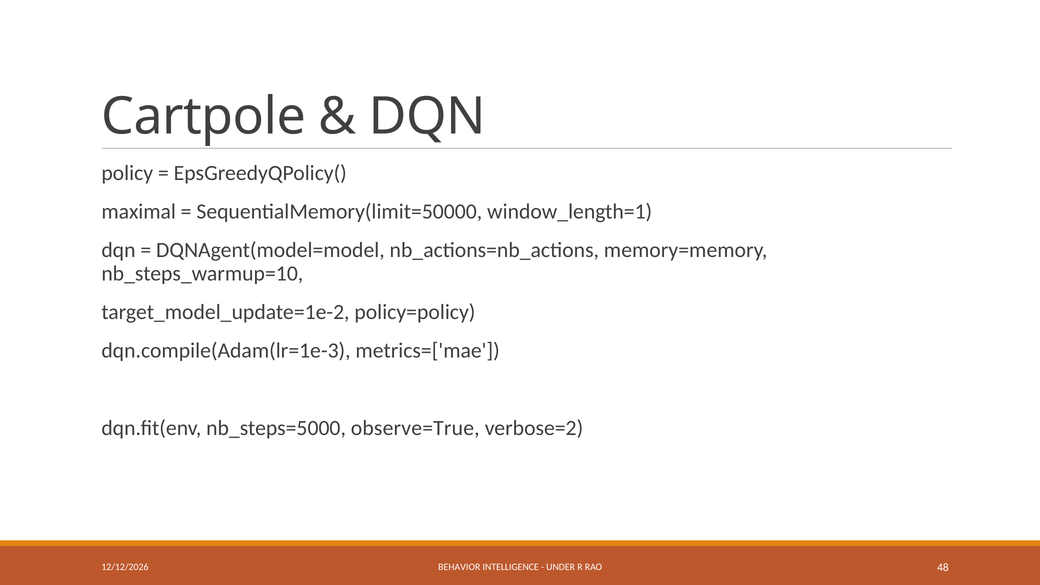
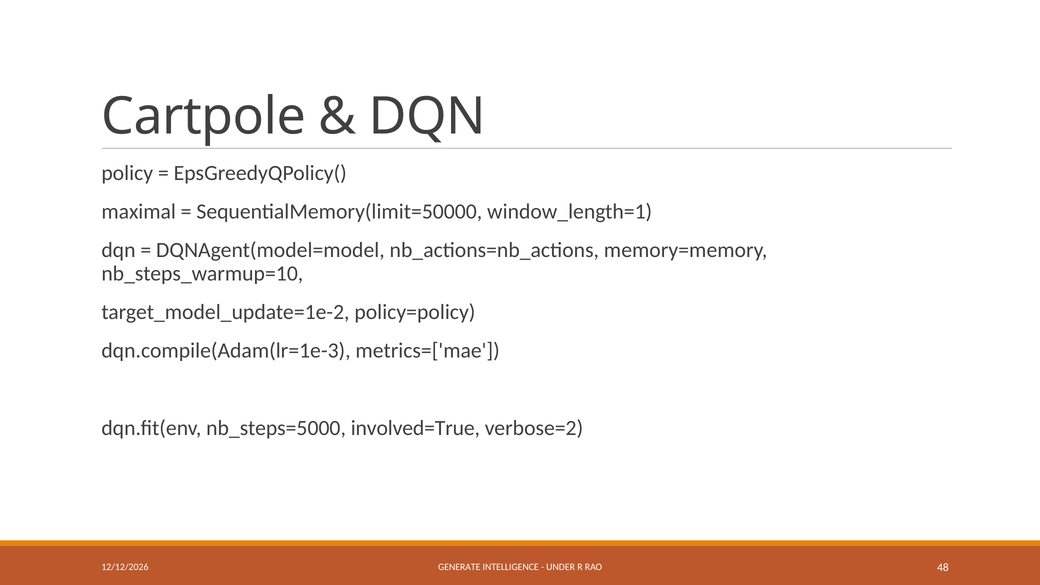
observe=True: observe=True -> involved=True (415, 428)
BEHAVIOR: BEHAVIOR -> GENERATE (459, 567)
